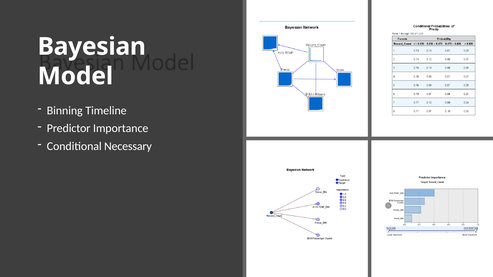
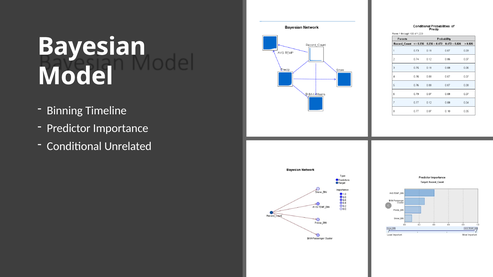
Necessary: Necessary -> Unrelated (128, 146)
